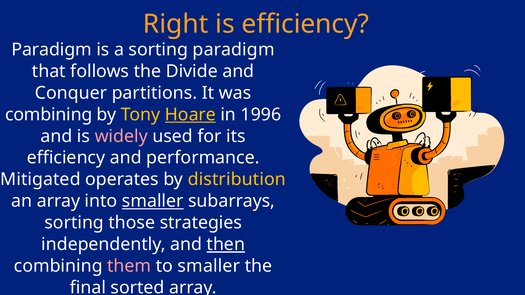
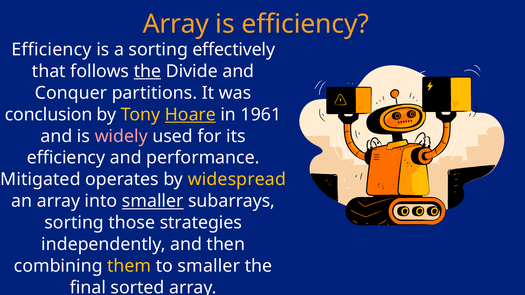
Right: Right -> Array (176, 24)
Paradigm: Paradigm -> Efficiency (52, 50)
sorting paradigm: paradigm -> effectively (234, 50)
the underline: none -> present (147, 71)
combining: combining -> conclusion (49, 115)
1996: 1996 -> 1961 (261, 115)
distribution: distribution -> widespread (237, 180)
then underline: present -> none (226, 245)
them colour: pink -> yellow (129, 266)
